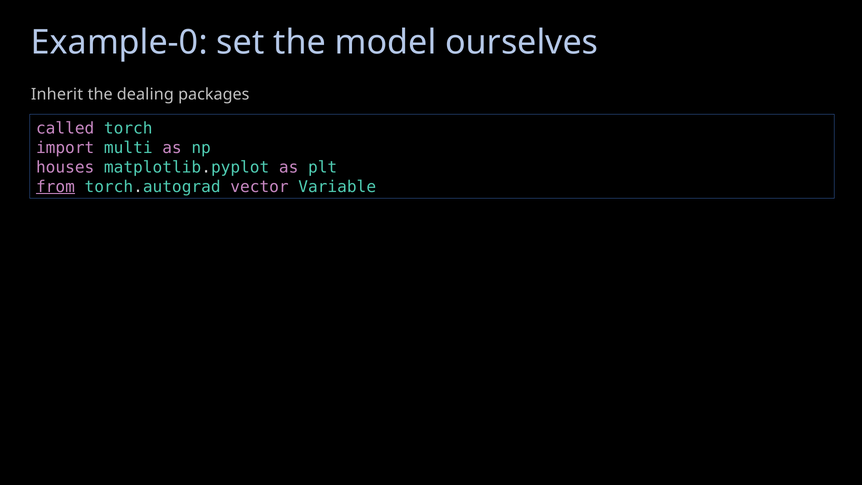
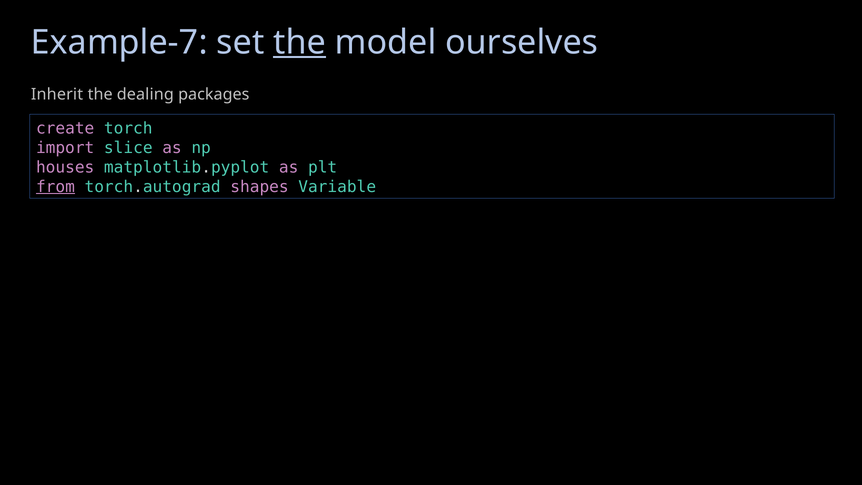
Example-0: Example-0 -> Example-7 (119, 42)
the underline: none -> present (300, 42)
called: called -> create (65, 128)
multi: multi -> slice (128, 148)
vector: vector -> shapes (260, 187)
